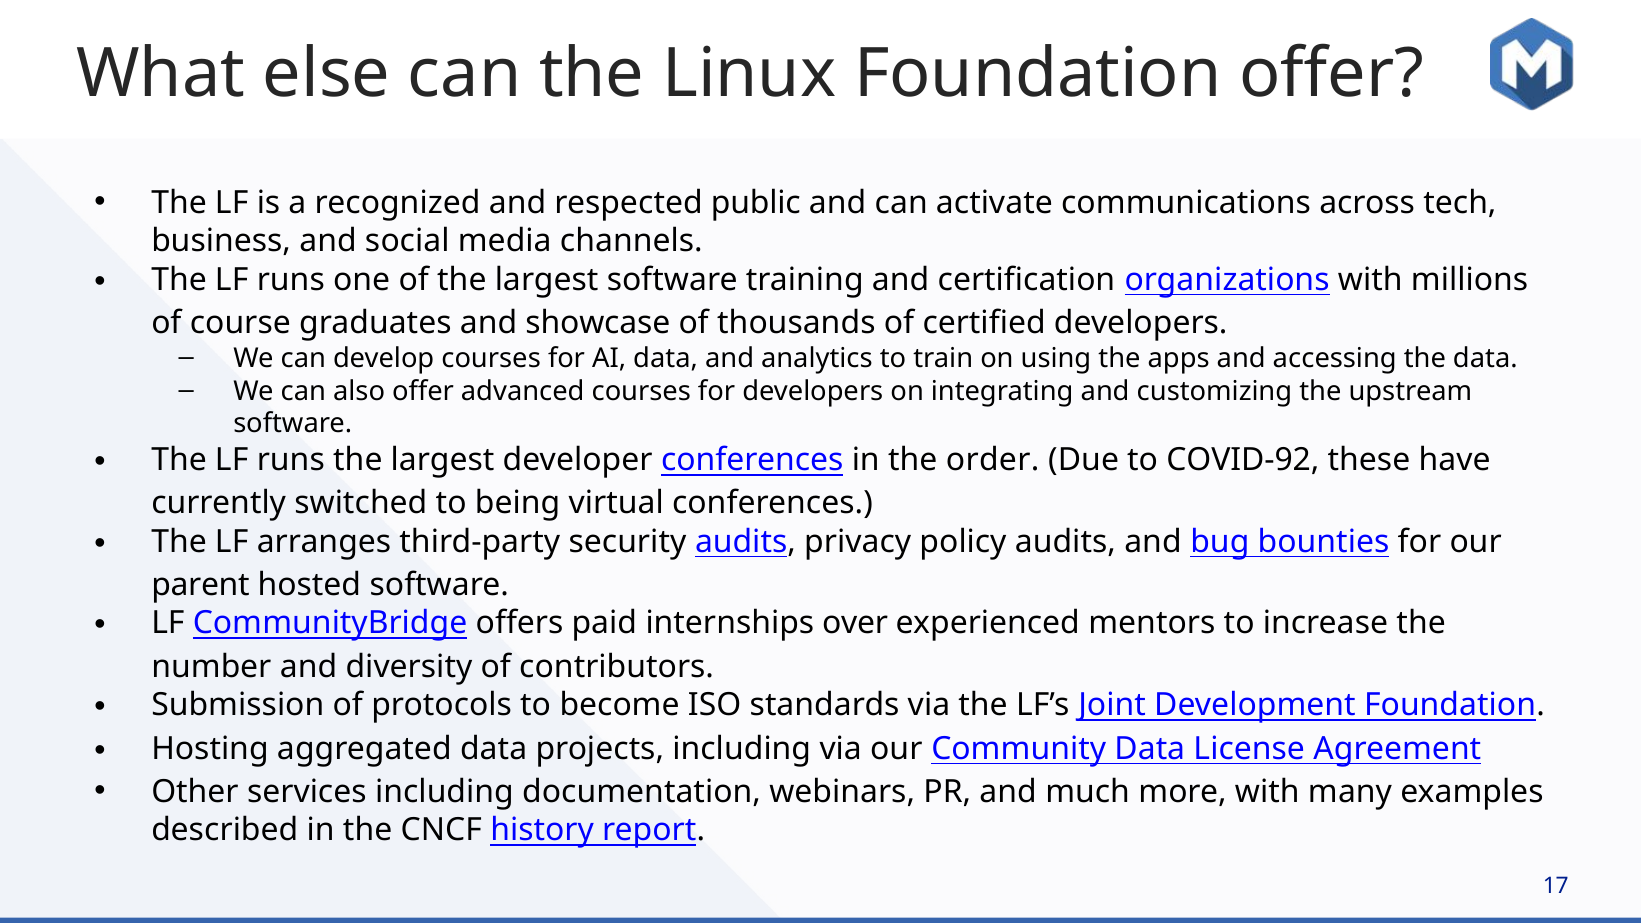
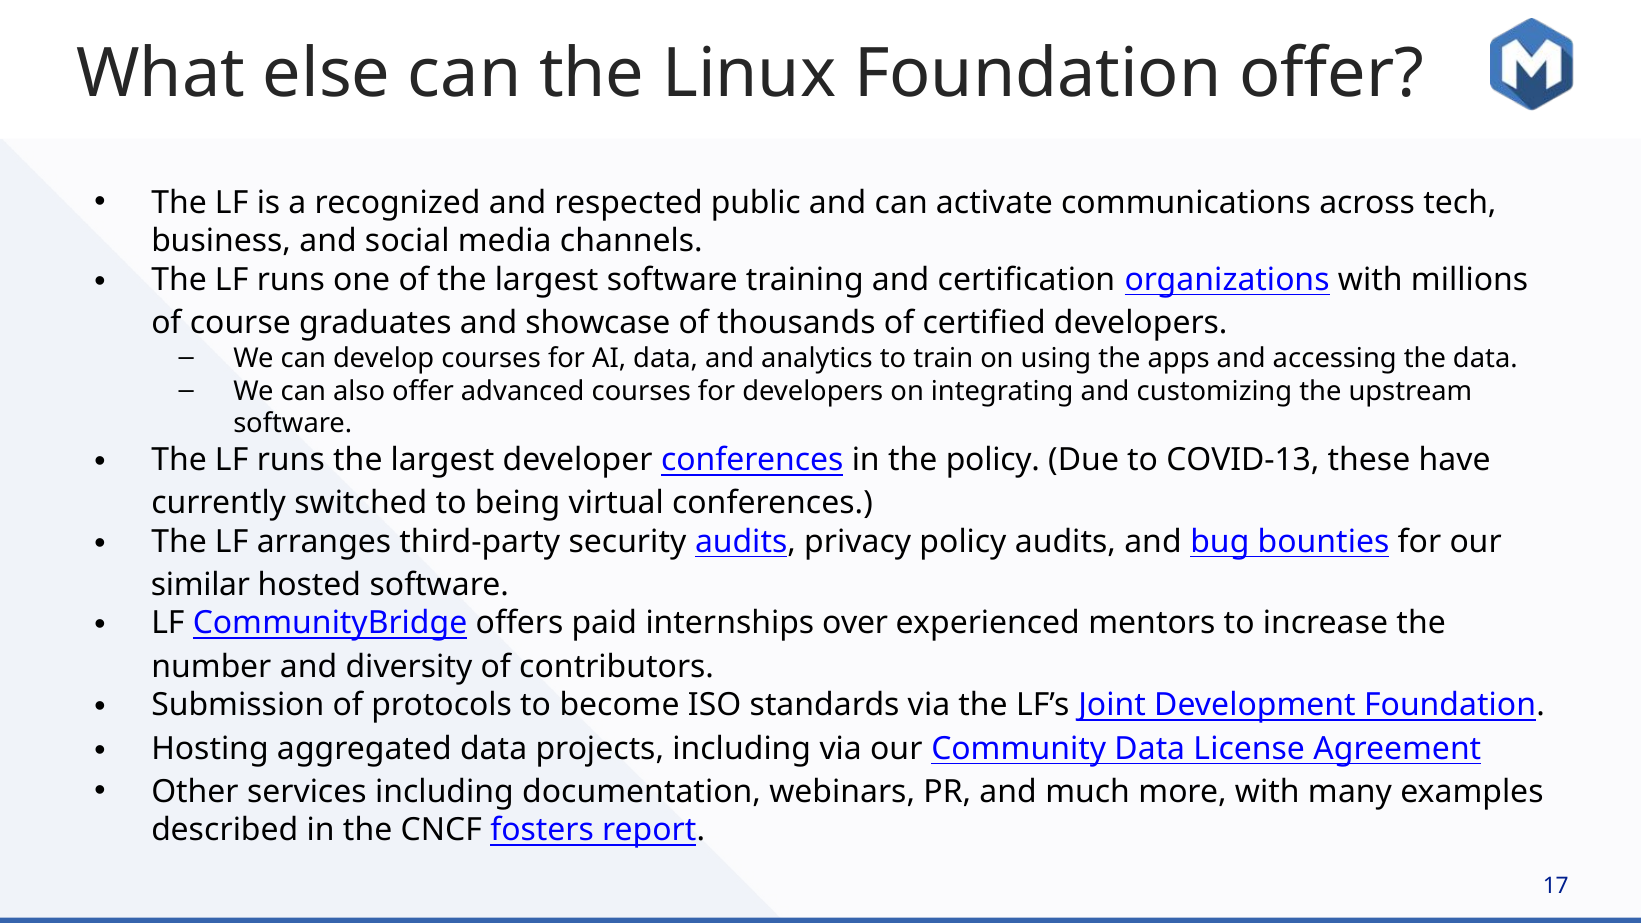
the order: order -> policy (993, 460)
COVID-92: COVID-92 -> COVID-13 (1243, 460)
parent: parent -> similar (200, 585)
history: history -> fosters (542, 831)
